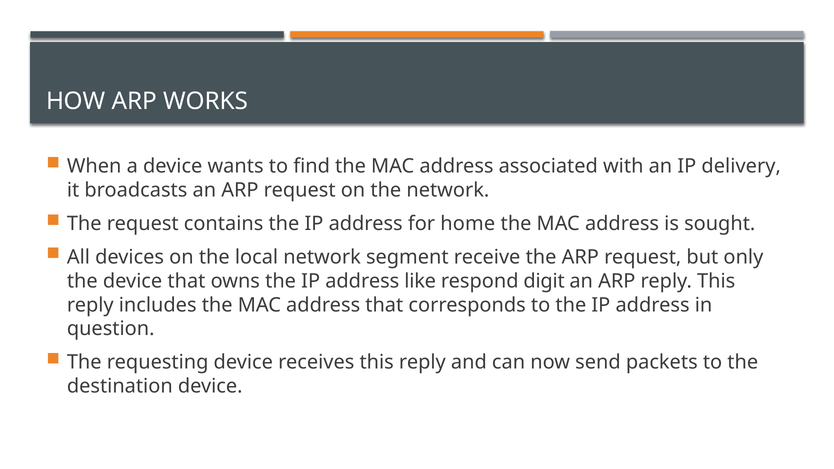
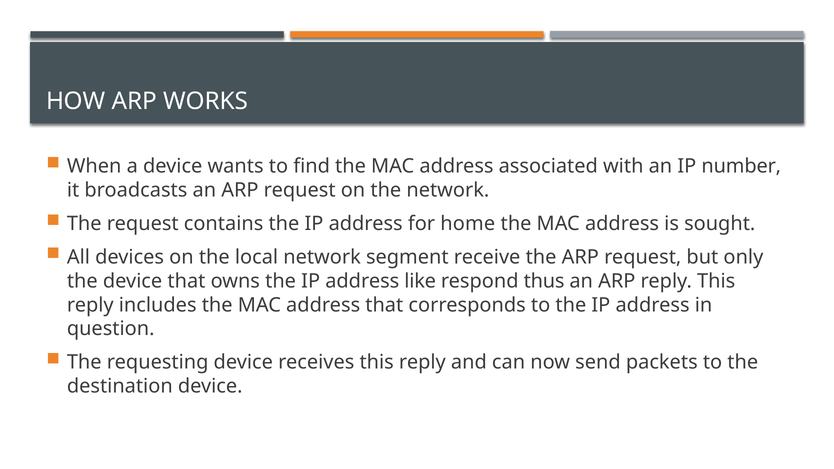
delivery: delivery -> number (741, 166)
digit: digit -> thus (544, 281)
